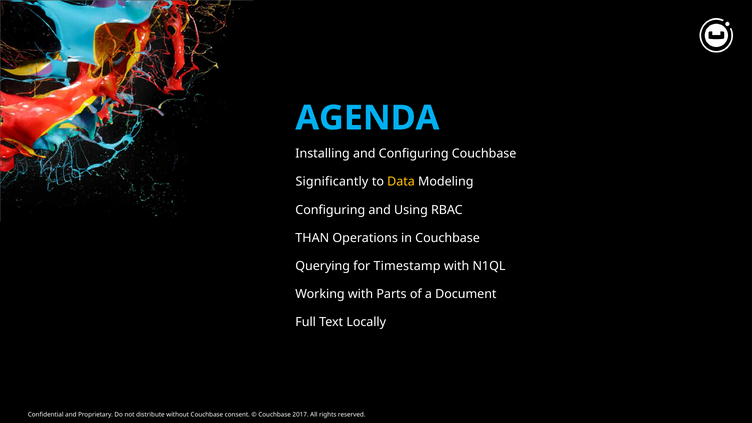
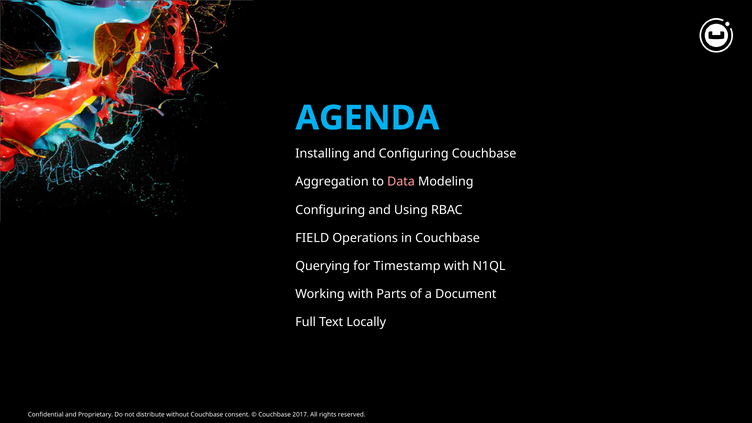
Significantly: Significantly -> Aggregation (332, 182)
Data colour: yellow -> pink (401, 182)
THAN: THAN -> FIELD (312, 238)
